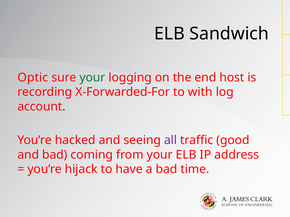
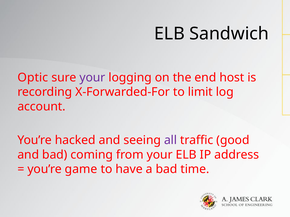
your colour: green -> purple (92, 78)
with: with -> limit (200, 92)
hijack: hijack -> game (81, 170)
